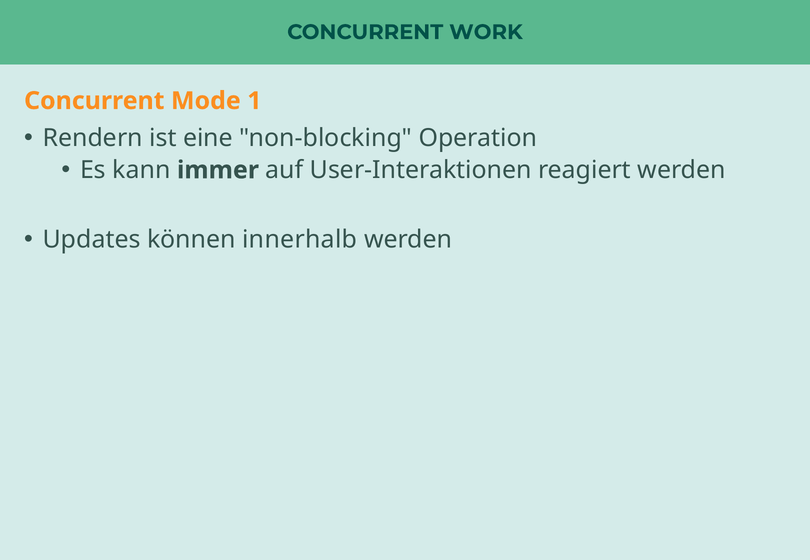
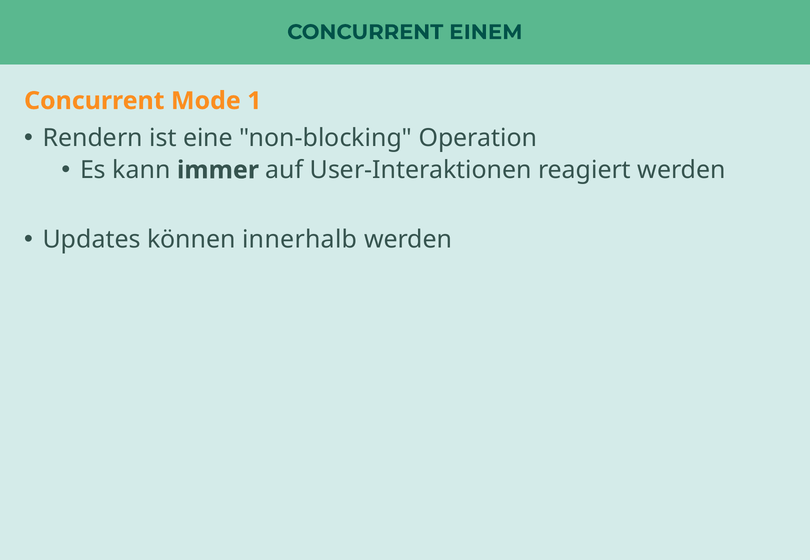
WORK: WORK -> EINEM (486, 32)
